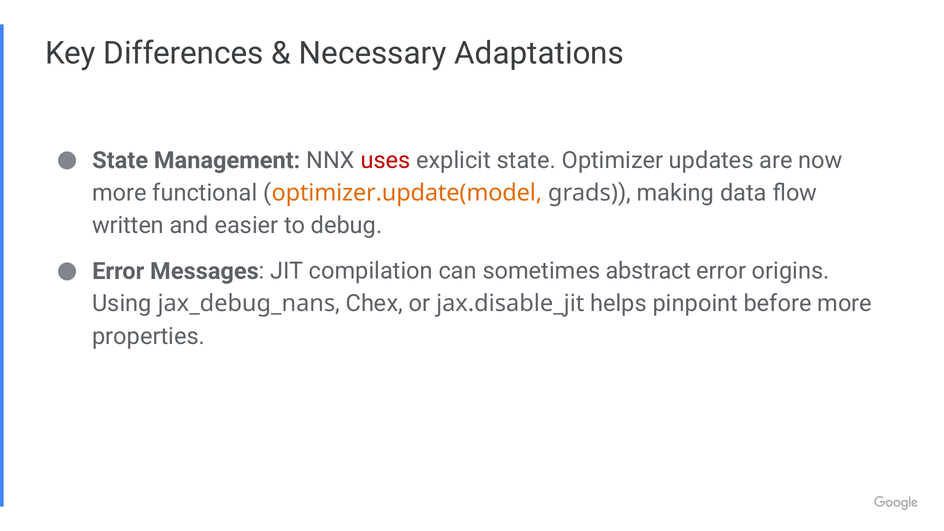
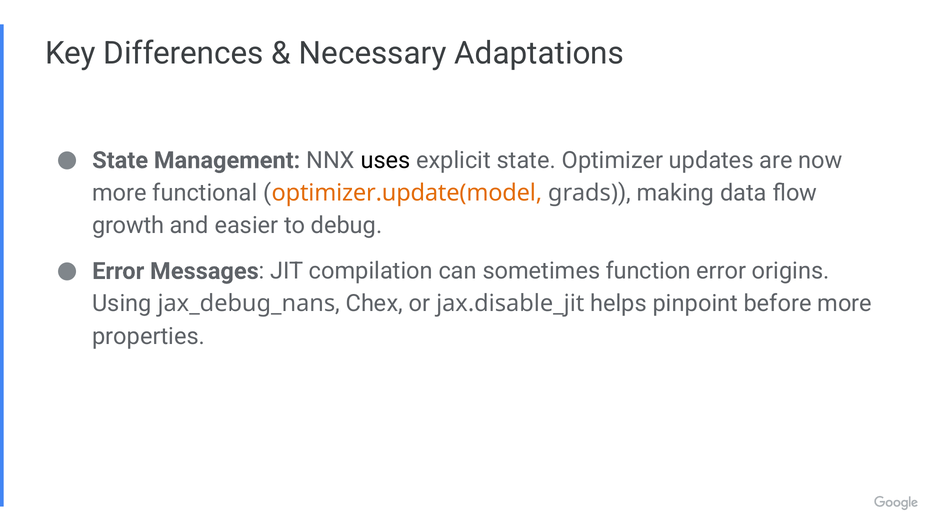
uses colour: red -> black (386, 160)
written: written -> growth (128, 225)
abstract: abstract -> function (648, 271)
